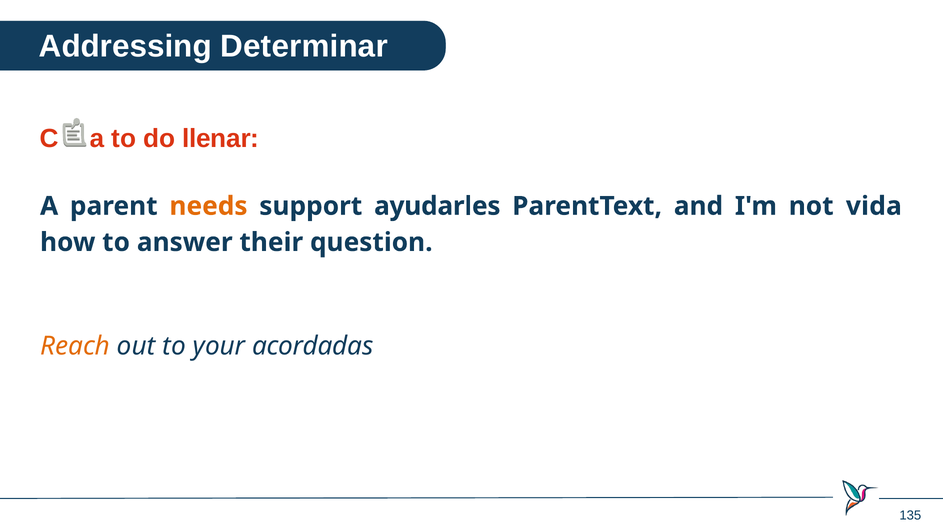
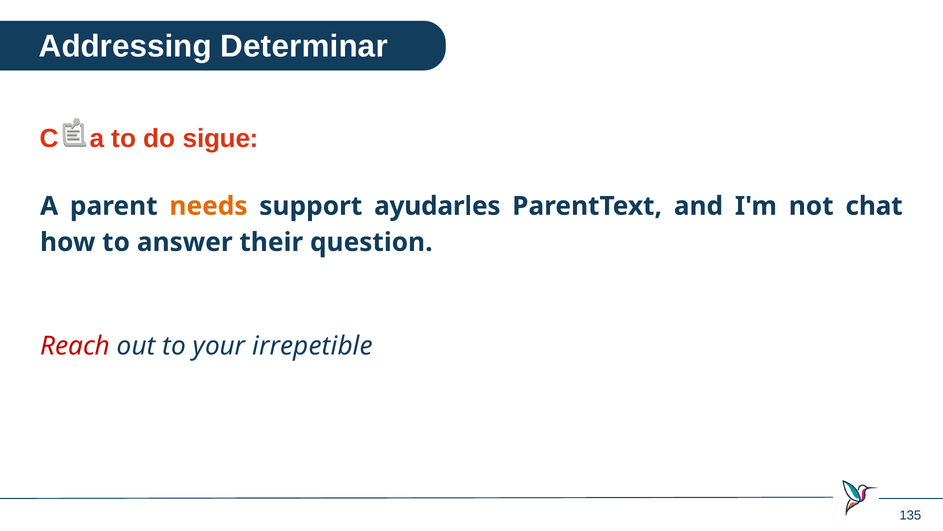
llenar: llenar -> sigue (221, 138)
vida: vida -> chat (874, 206)
Reach colour: orange -> red (75, 346)
acordadas: acordadas -> irrepetible (313, 346)
